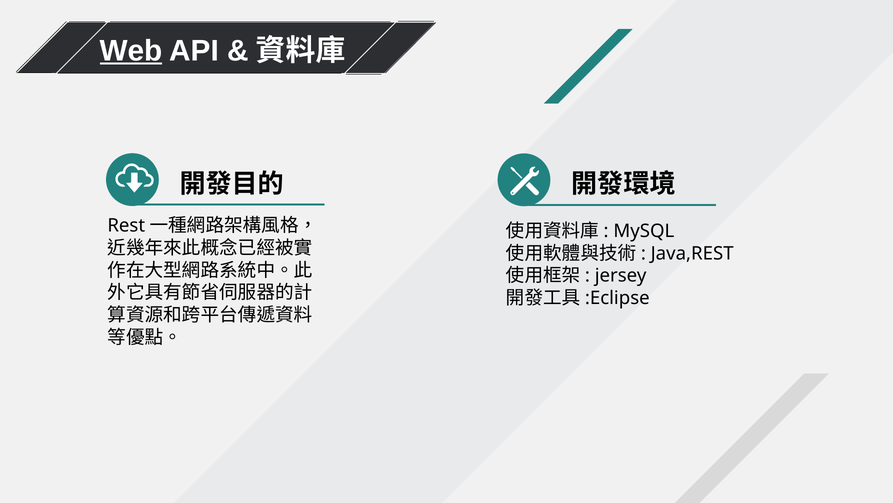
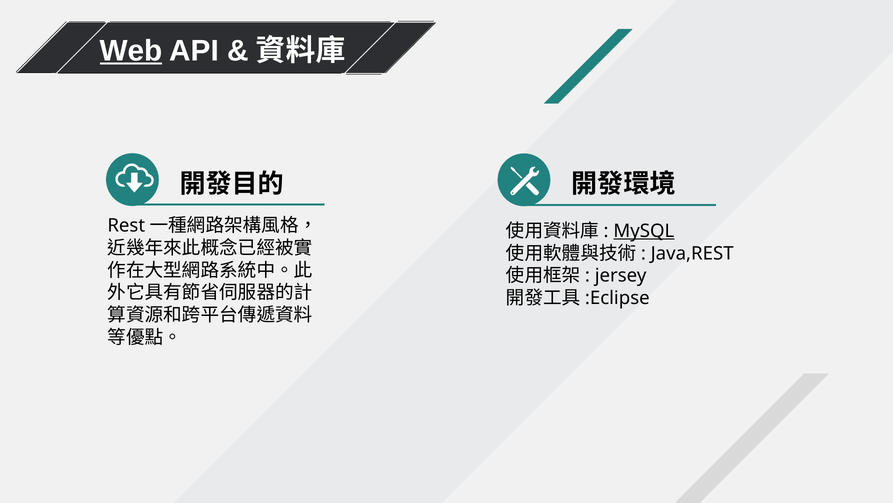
MySQL underline: none -> present (644, 231)
